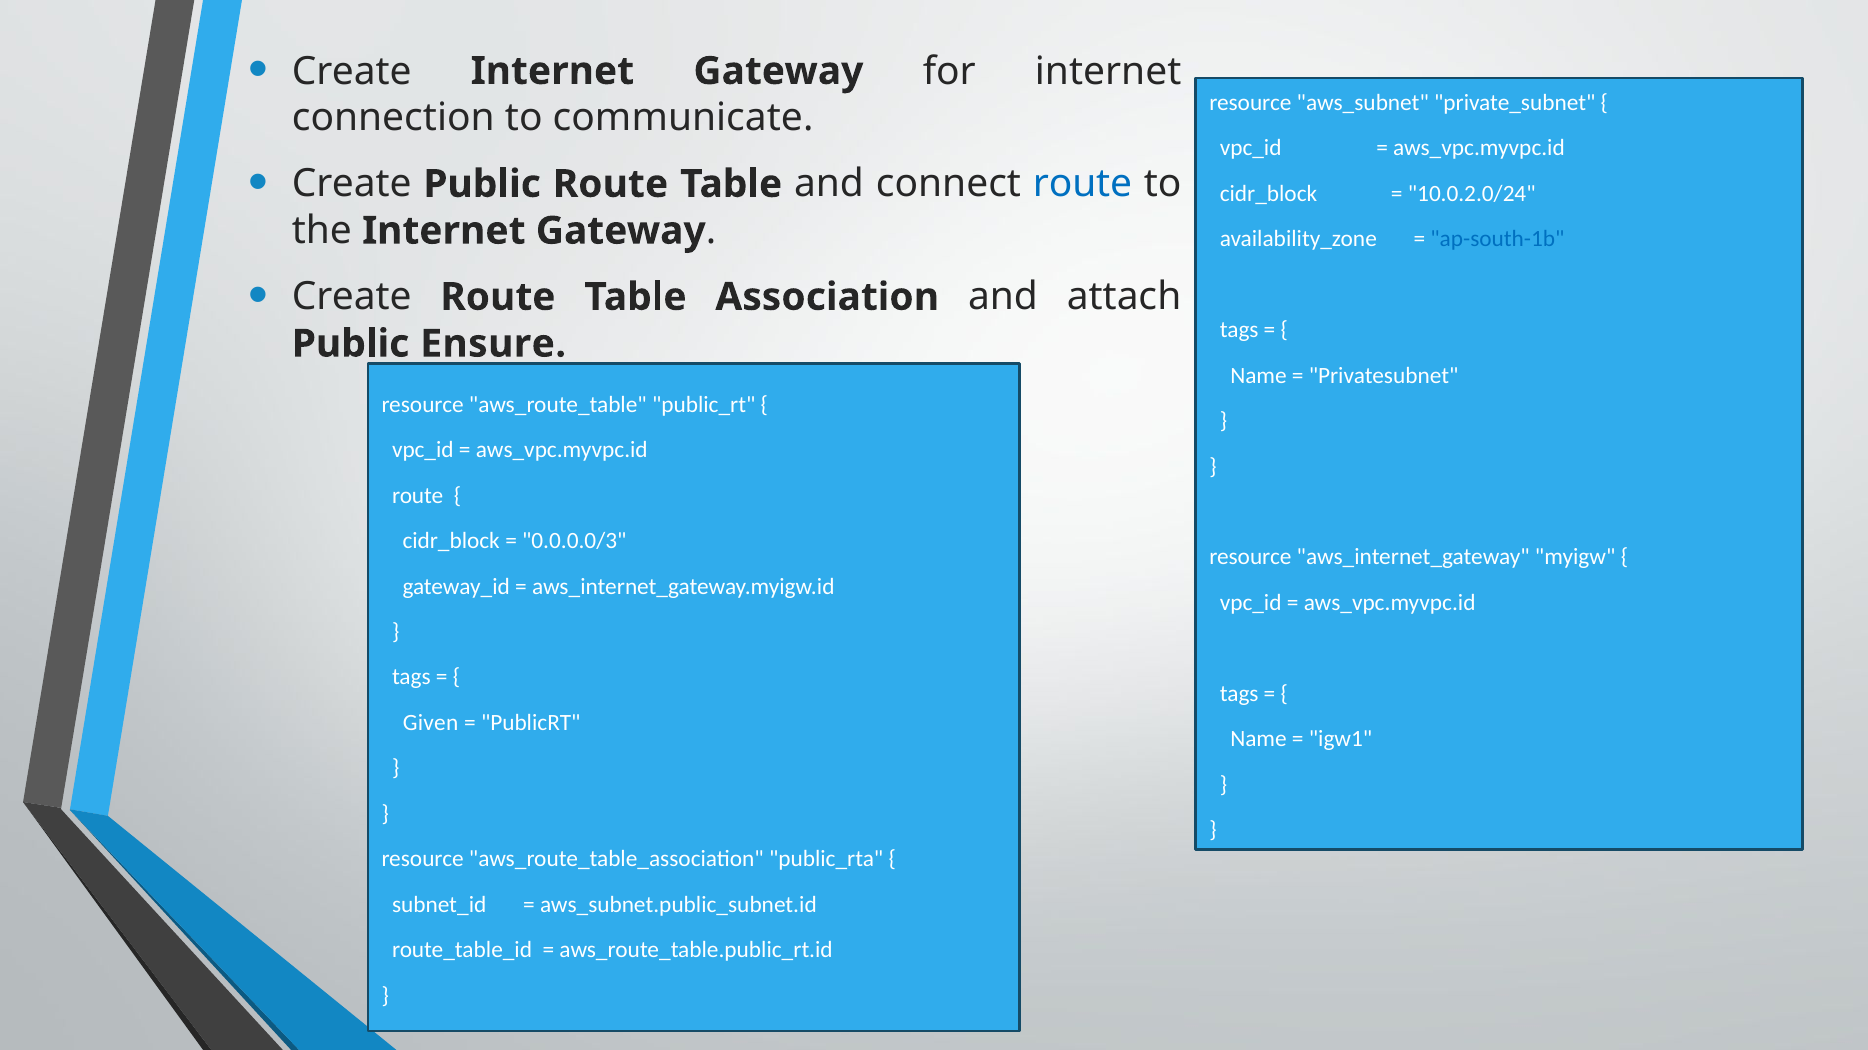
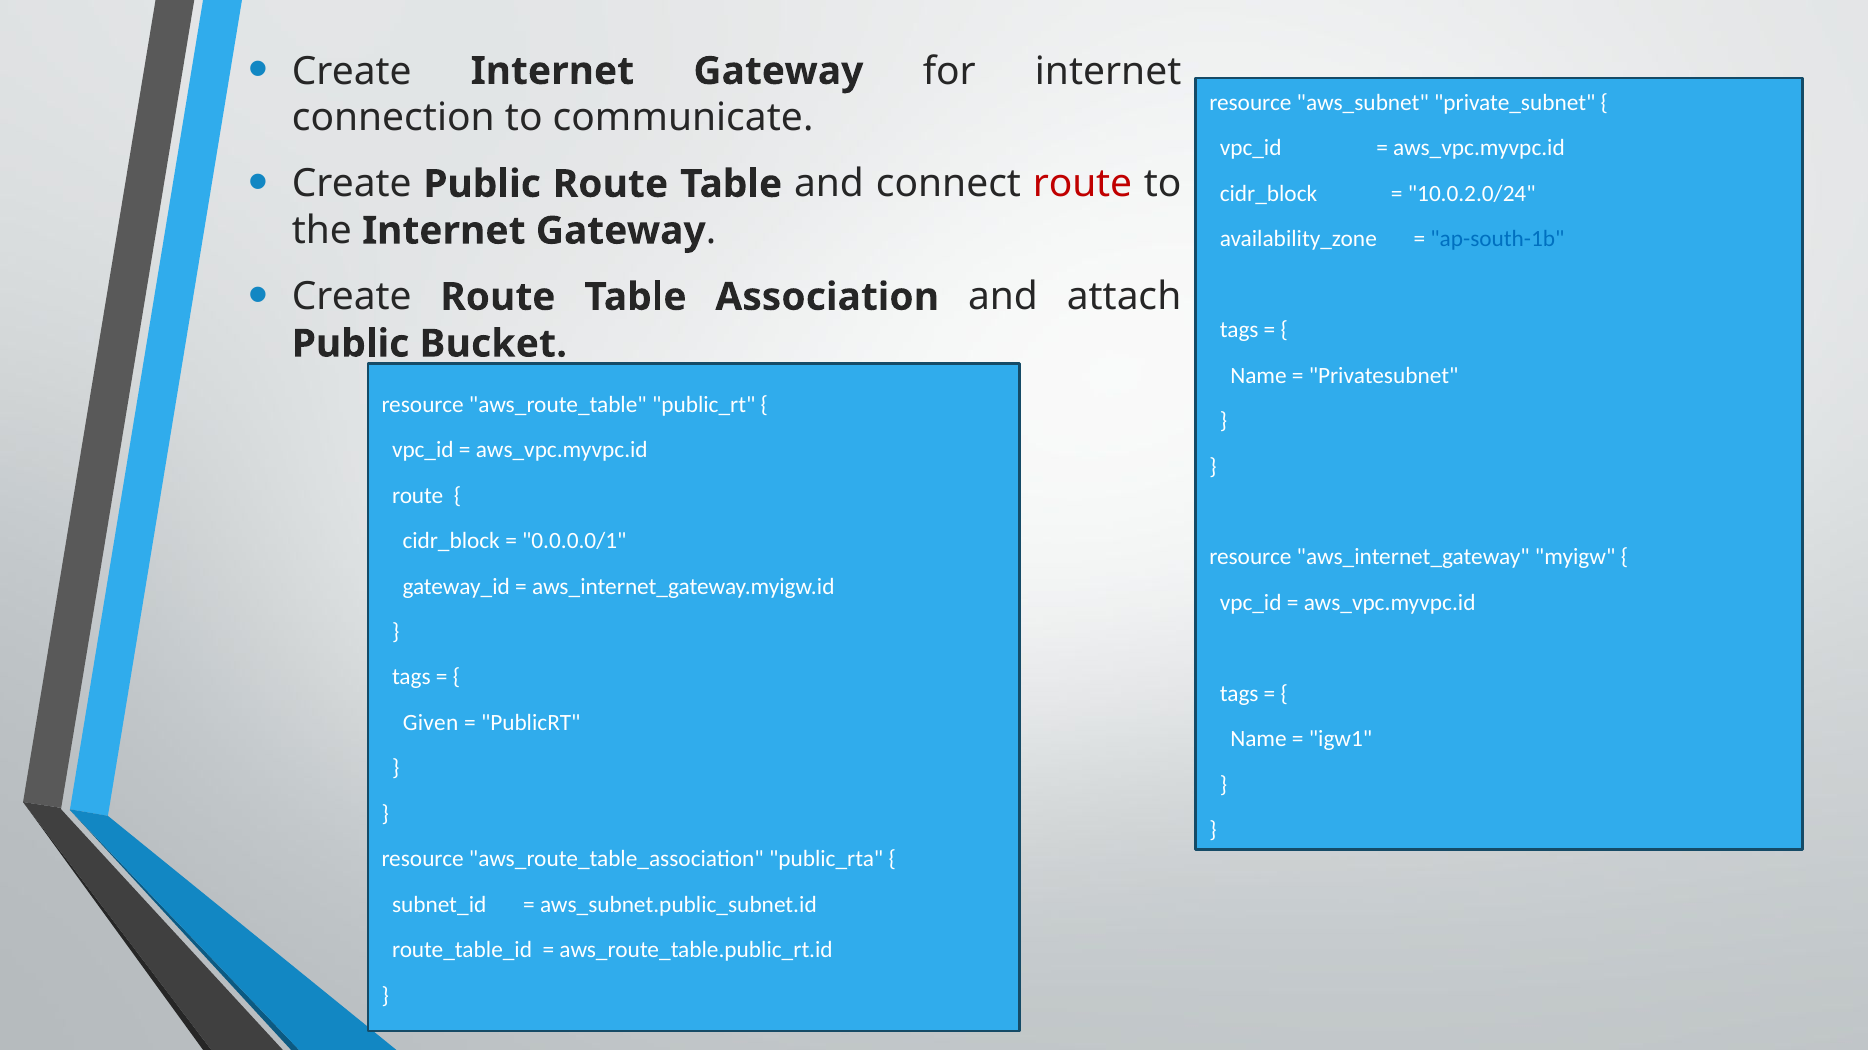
route colour: blue -> red (1082, 184)
Ensure: Ensure -> Bucket (493, 344)
0.0.0.0/3: 0.0.0.0/3 -> 0.0.0.0/1 (574, 541)
